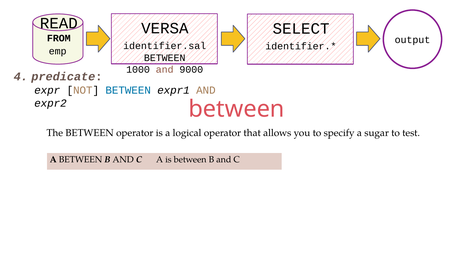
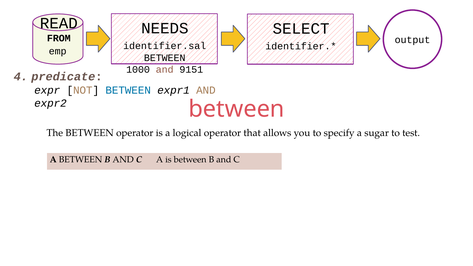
VERSA: VERSA -> NEEDS (165, 28)
9000: 9000 -> 9151 (191, 70)
